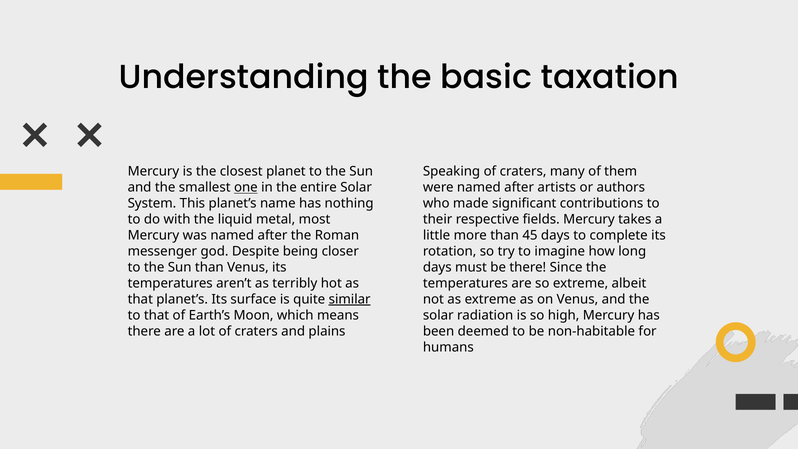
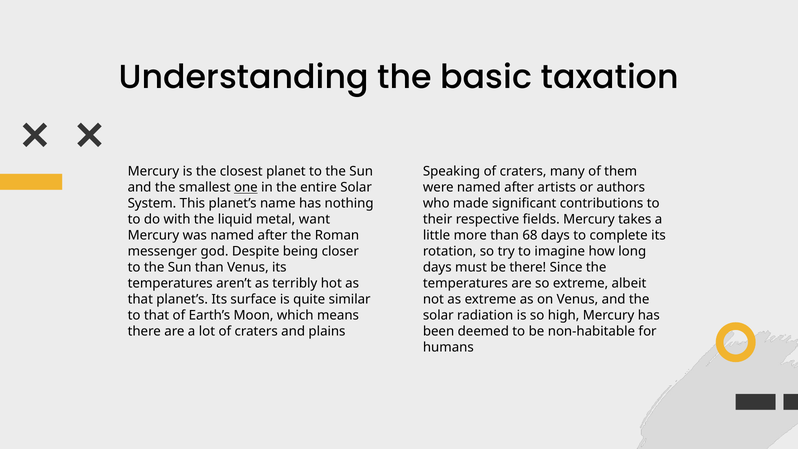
most: most -> want (314, 219)
45: 45 -> 68 (530, 235)
similar underline: present -> none (350, 299)
